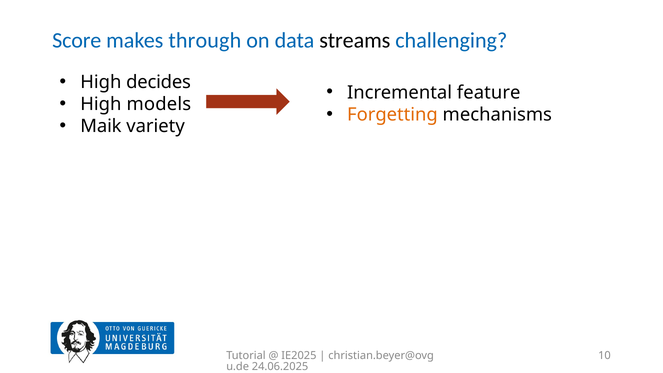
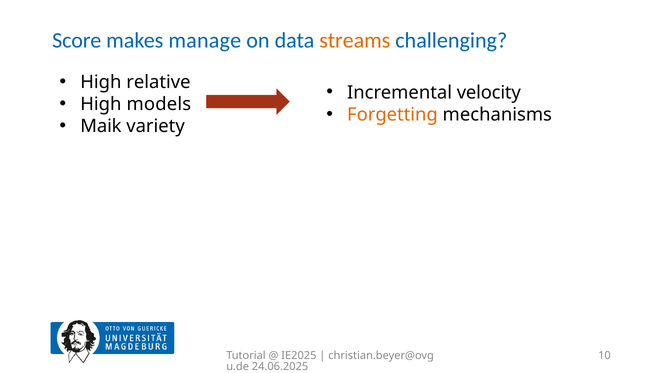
through: through -> manage (205, 41)
streams colour: black -> orange (355, 41)
decides: decides -> relative (158, 82)
feature: feature -> velocity (489, 92)
